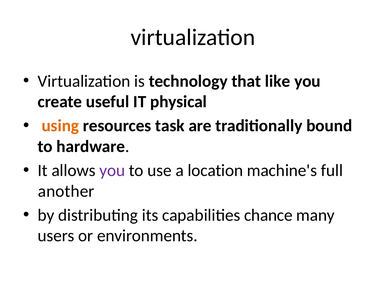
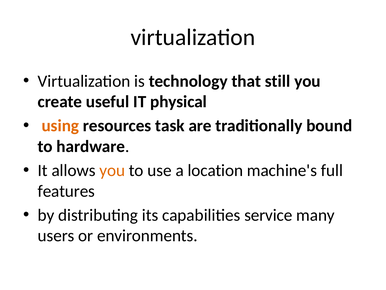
like: like -> still (278, 81)
you colour: purple -> orange (112, 170)
another: another -> features (66, 191)
chance: chance -> service (268, 215)
